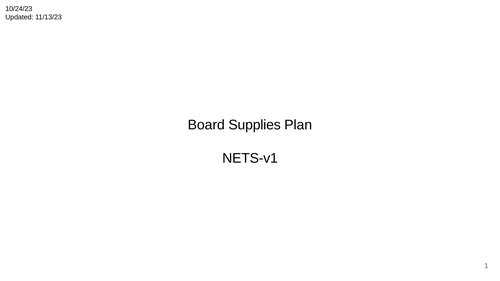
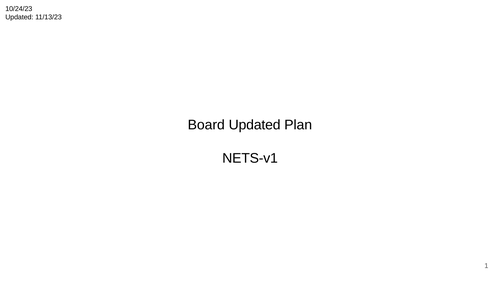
Board Supplies: Supplies -> Updated (255, 125)
